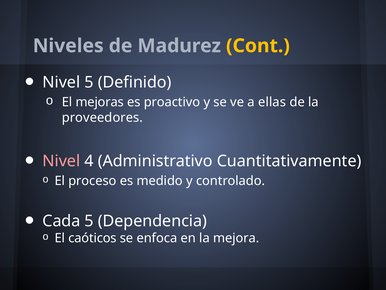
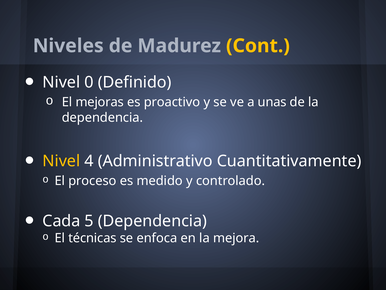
Nivel 5: 5 -> 0 (89, 82)
ellas: ellas -> unas (272, 102)
proveedores: proveedores -> dependencia (102, 117)
Nivel colour: pink -> yellow (61, 161)
caóticos: caóticos -> técnicas (92, 238)
